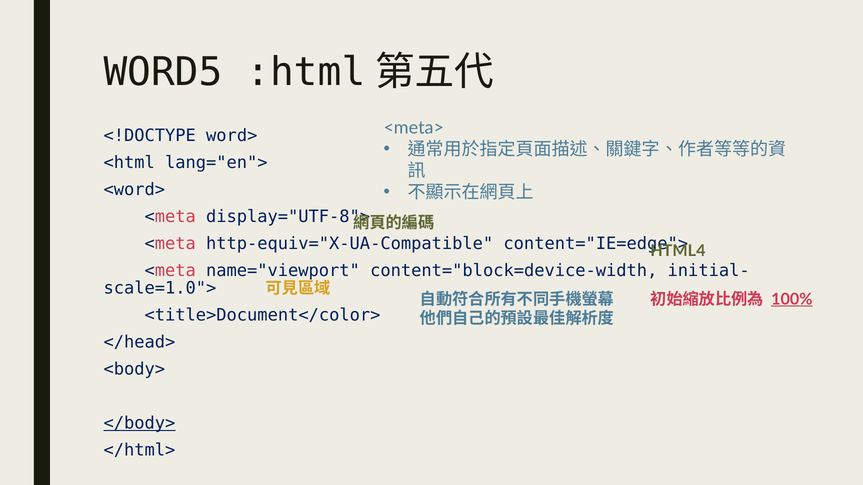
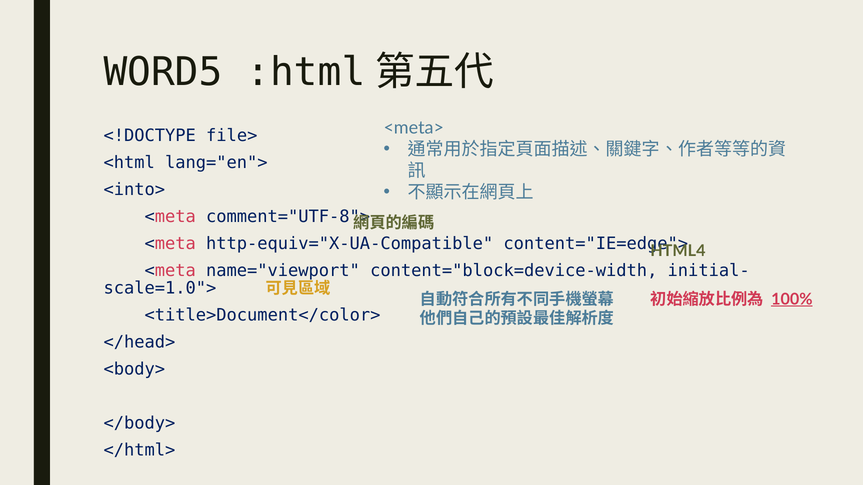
word>: word> -> file> (232, 136)
<word>: <word> -> <into> (134, 190)
display="UTF-8">: display="UTF-8"> -> comment="UTF-8"> (288, 217)
</body> underline: present -> none (139, 423)
